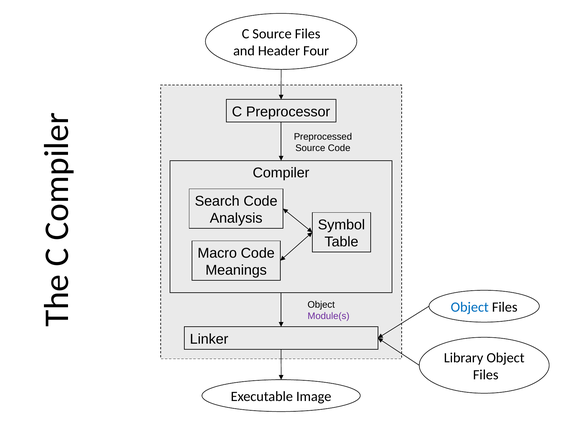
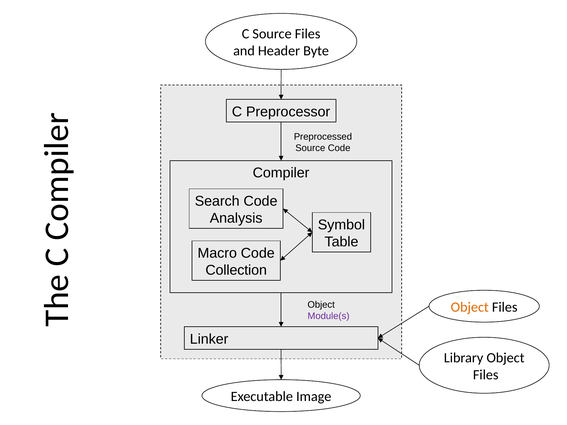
Four: Four -> Byte (316, 51)
Meanings: Meanings -> Collection (236, 270)
Object colour: blue -> orange (470, 307)
